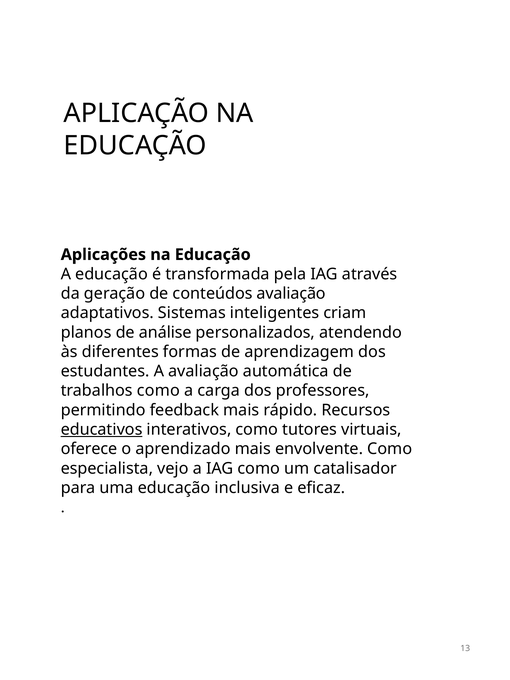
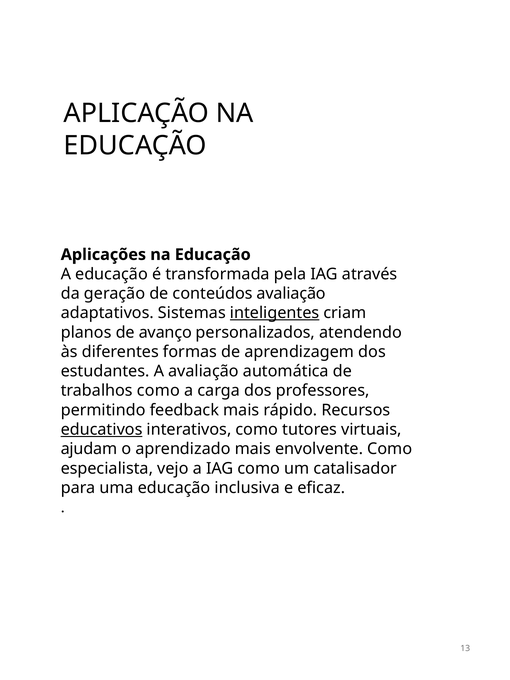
inteligentes underline: none -> present (275, 313)
análise: análise -> avanço (165, 332)
oferece: oferece -> ajudam (89, 449)
